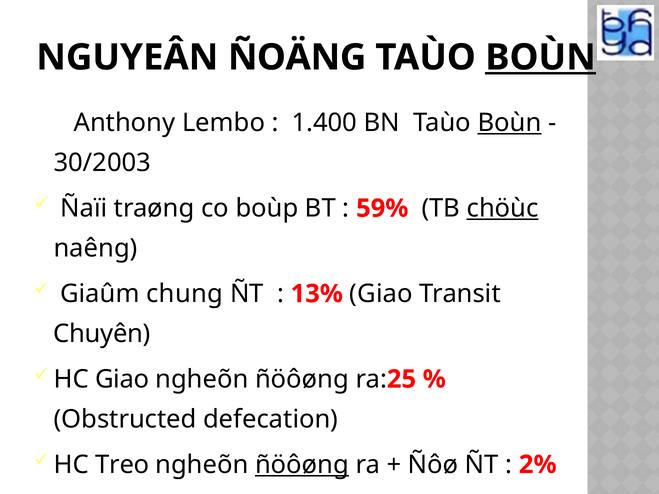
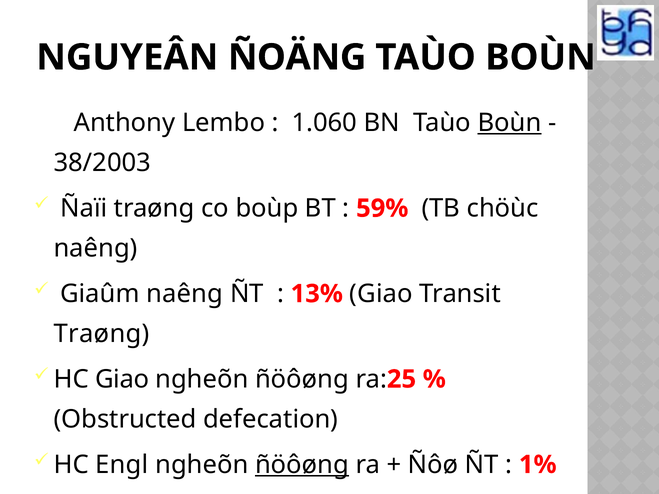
BOÙN underline: present -> none (541, 57)
1.400: 1.400 -> 1.060 (324, 123)
30/2003: 30/2003 -> 38/2003 (102, 163)
chöùc underline: present -> none (503, 208)
Giaûm chung: chung -> naêng (185, 294)
Chuyên: Chuyên -> Traøng (102, 334)
HC Treo: Treo -> Engl (122, 465)
2%: 2% -> 1% (538, 465)
